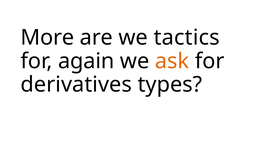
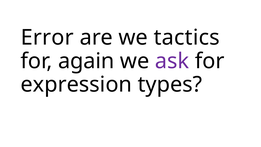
More: More -> Error (47, 37)
ask colour: orange -> purple (172, 61)
derivatives: derivatives -> expression (76, 84)
